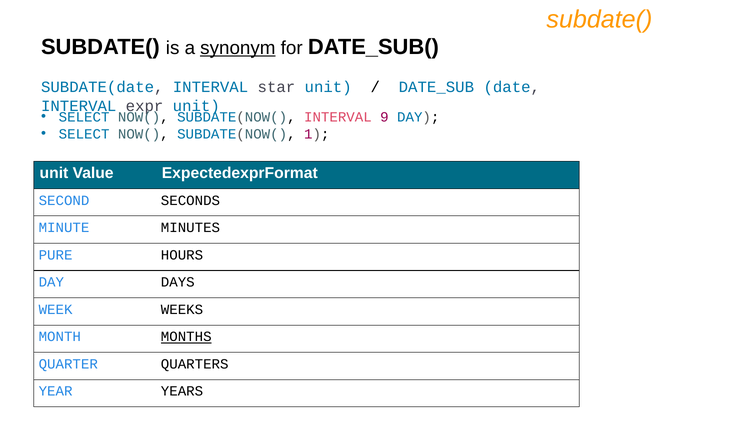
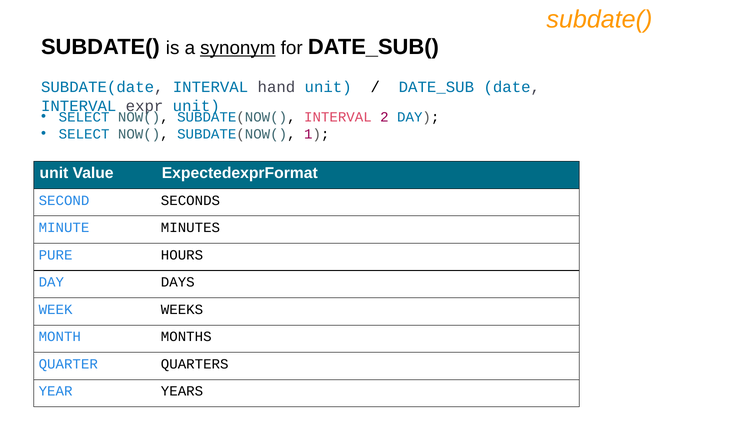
star: star -> hand (276, 87)
9: 9 -> 2 (384, 117)
MONTHS underline: present -> none (186, 337)
